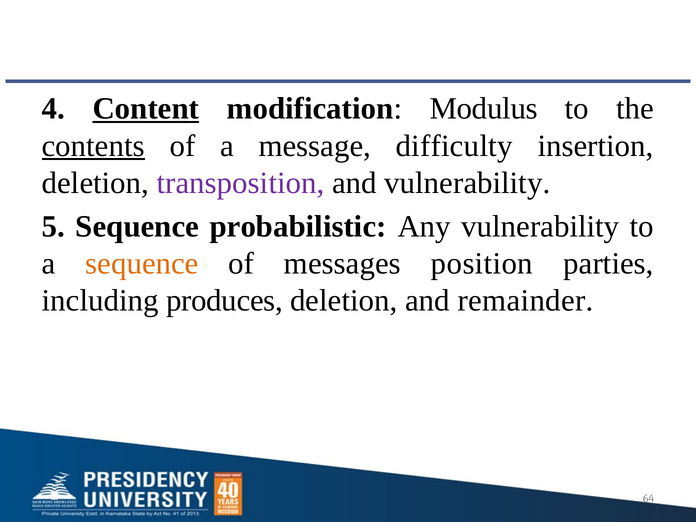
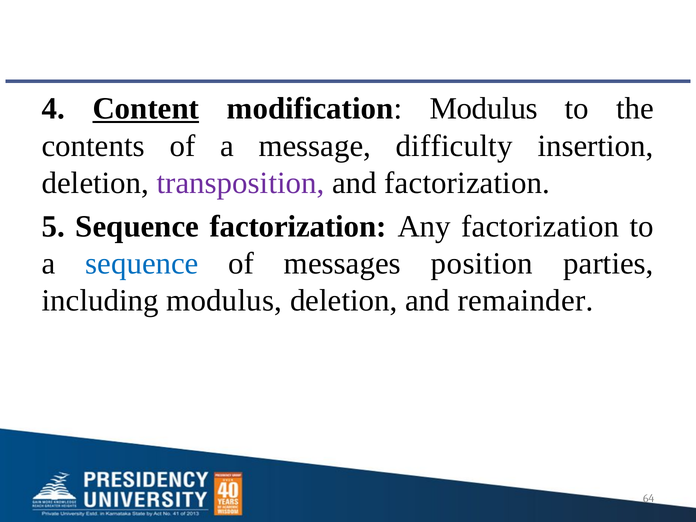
contents underline: present -> none (93, 146)
and vulnerability: vulnerability -> factorization (467, 183)
Sequence probabilistic: probabilistic -> factorization (298, 226)
Any vulnerability: vulnerability -> factorization (540, 226)
sequence colour: orange -> blue (142, 263)
including produces: produces -> modulus (224, 301)
